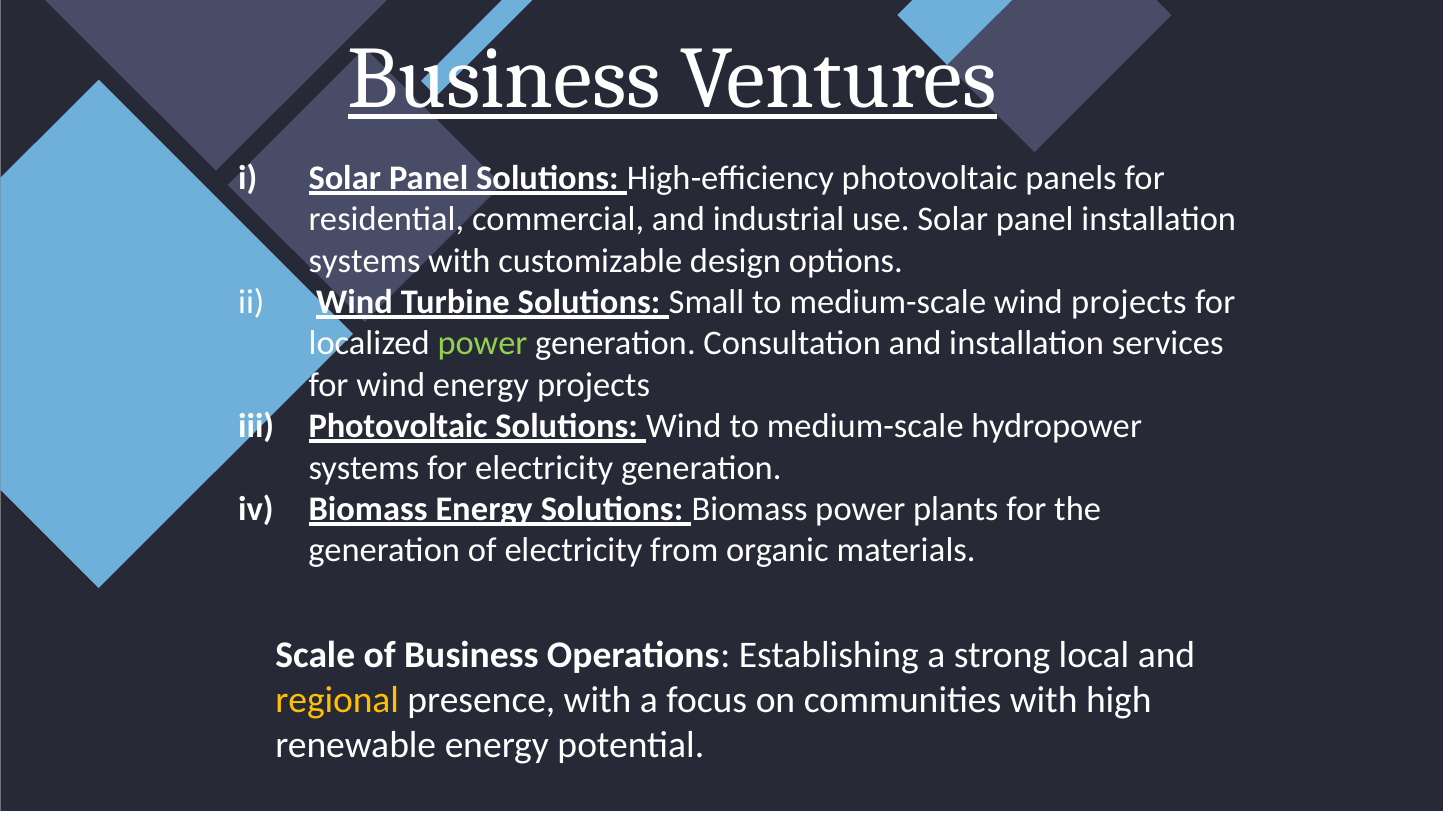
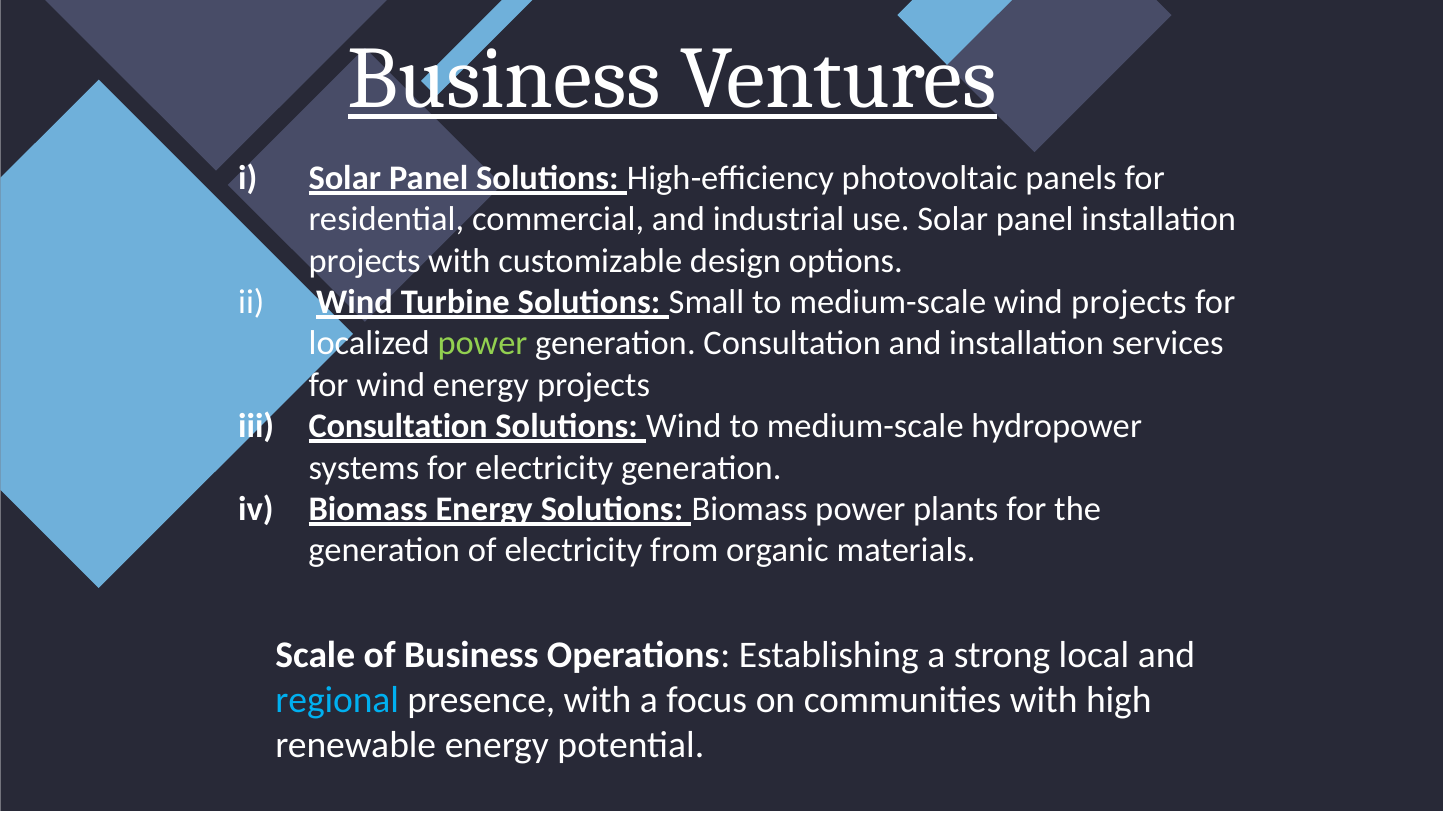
systems: systems -> projects (365, 261)
Photovoltaic: Photovoltaic -> Consultation (398, 427)
regional colour: yellow -> light blue (337, 700)
